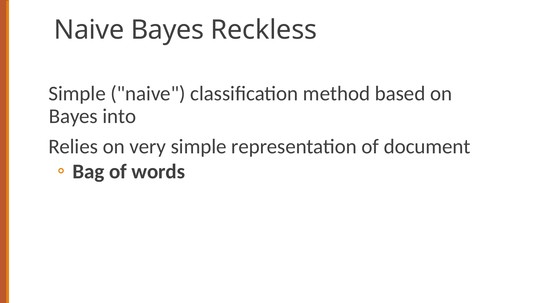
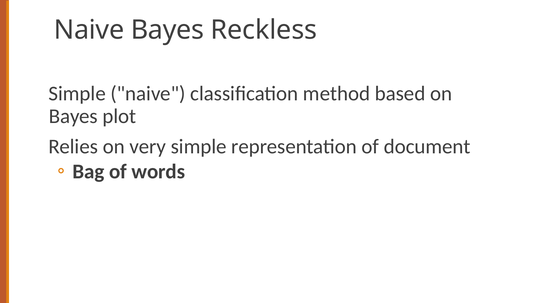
into: into -> plot (119, 116)
